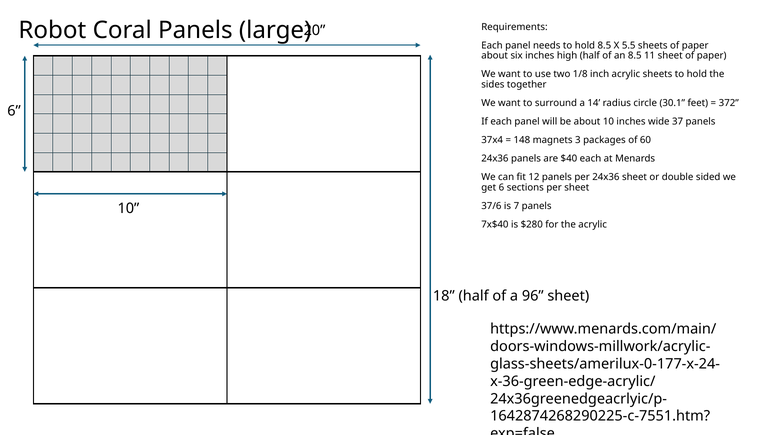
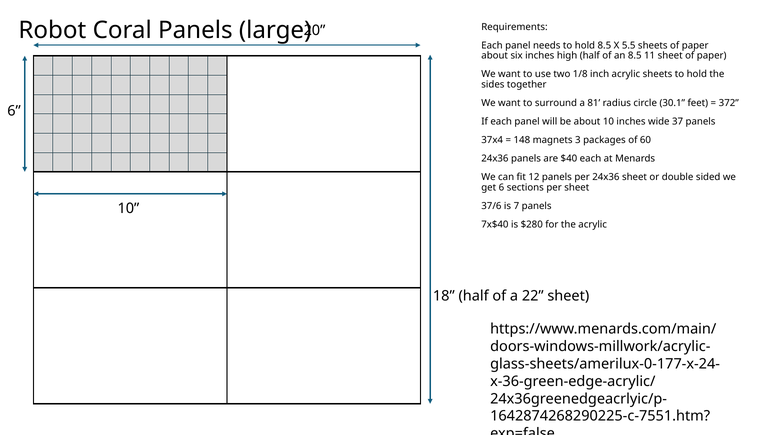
14: 14 -> 81 (594, 103)
96: 96 -> 22 (533, 296)
